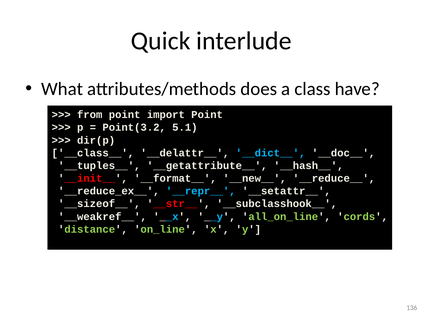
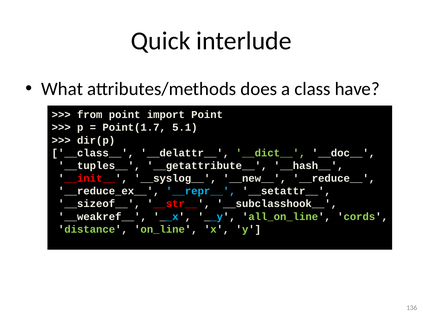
Point(3.2: Point(3.2 -> Point(1.7 (134, 127)
__dict__ colour: light blue -> light green (271, 153)
__format__: __format__ -> __syslog__ (175, 178)
